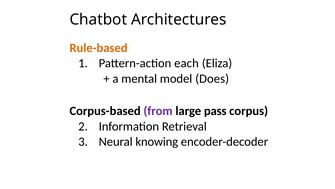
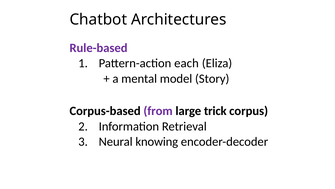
Rule-based colour: orange -> purple (99, 48)
Does: Does -> Story (212, 78)
pass: pass -> trick (215, 111)
